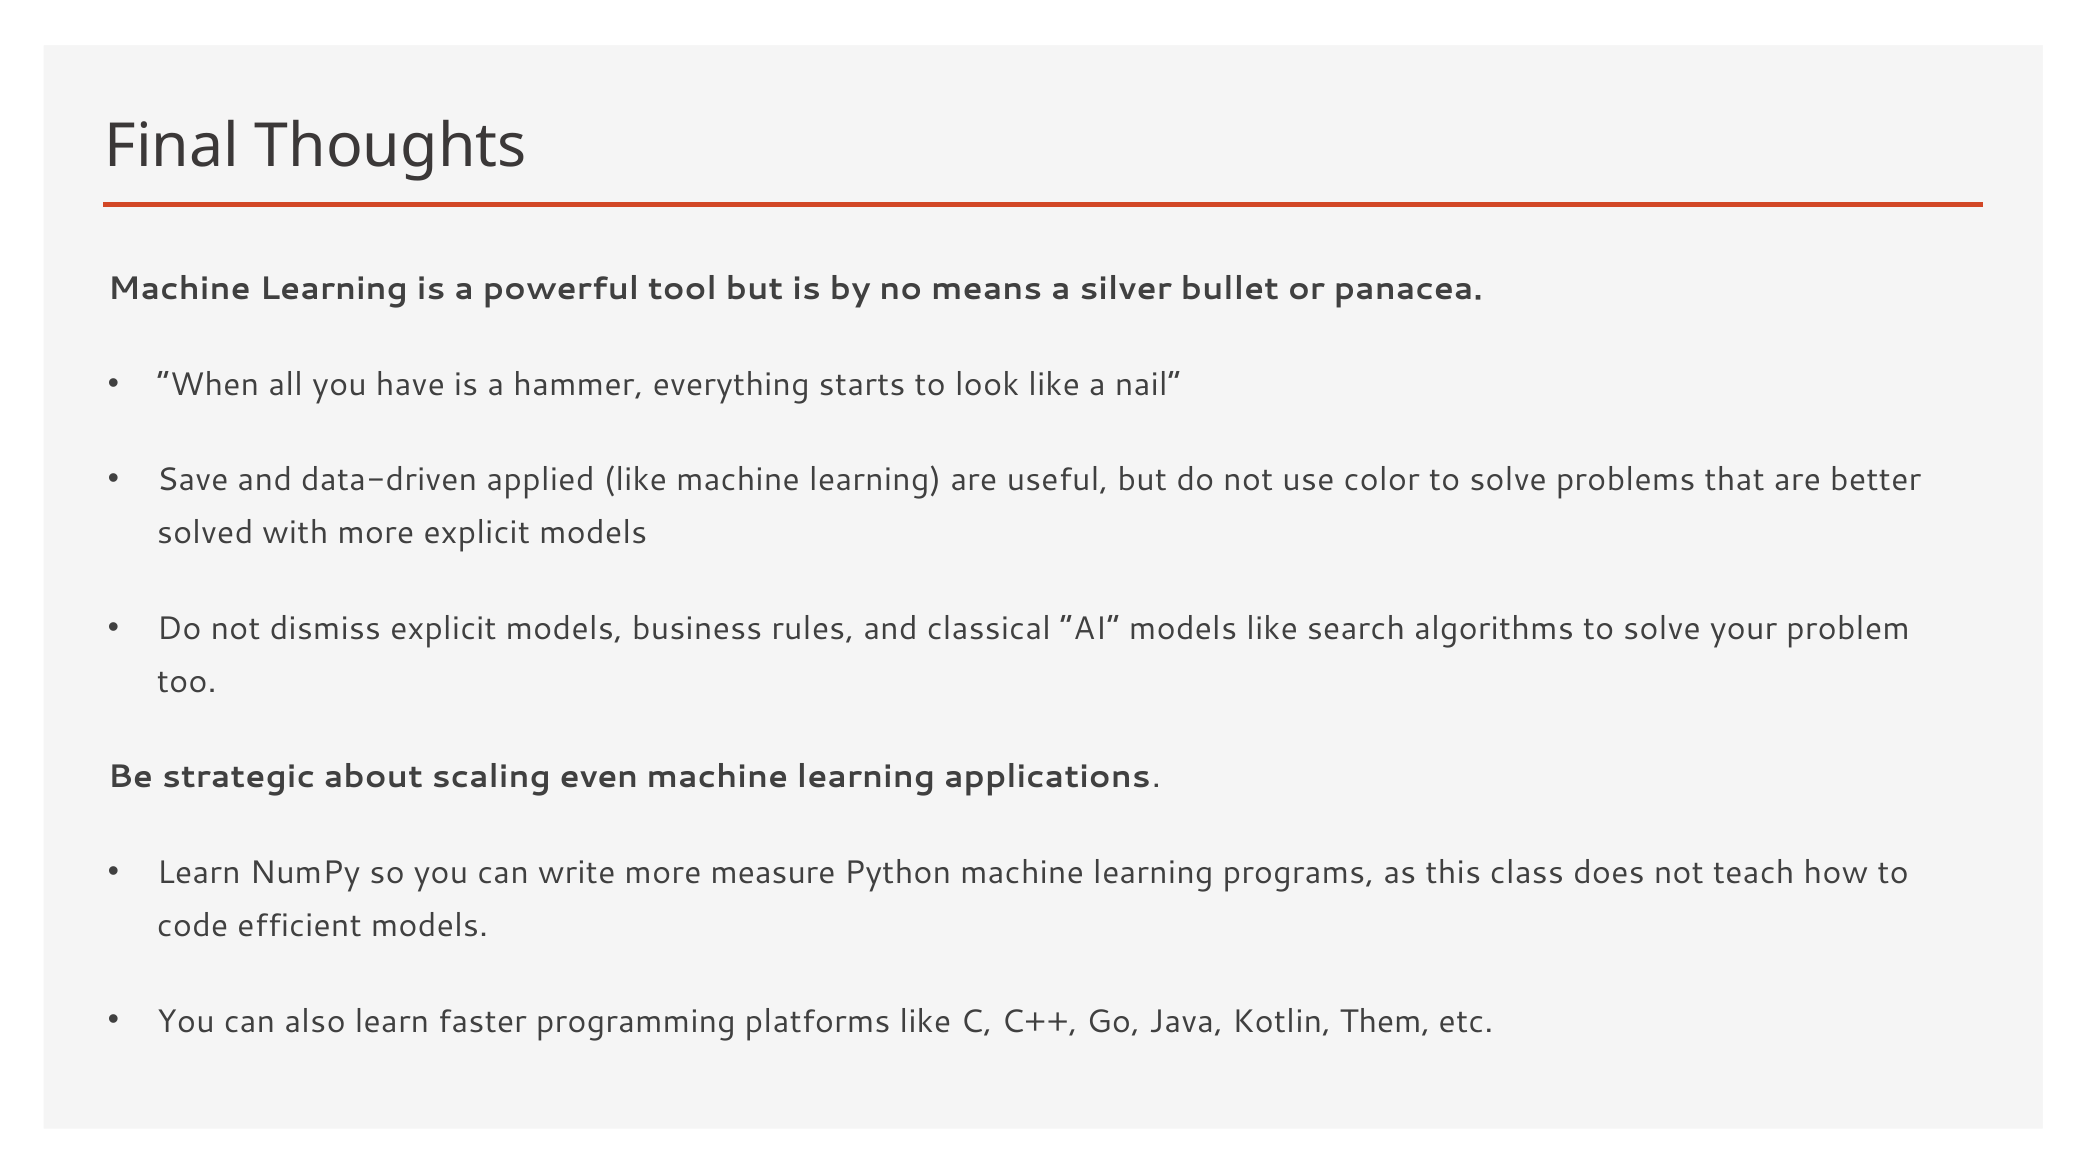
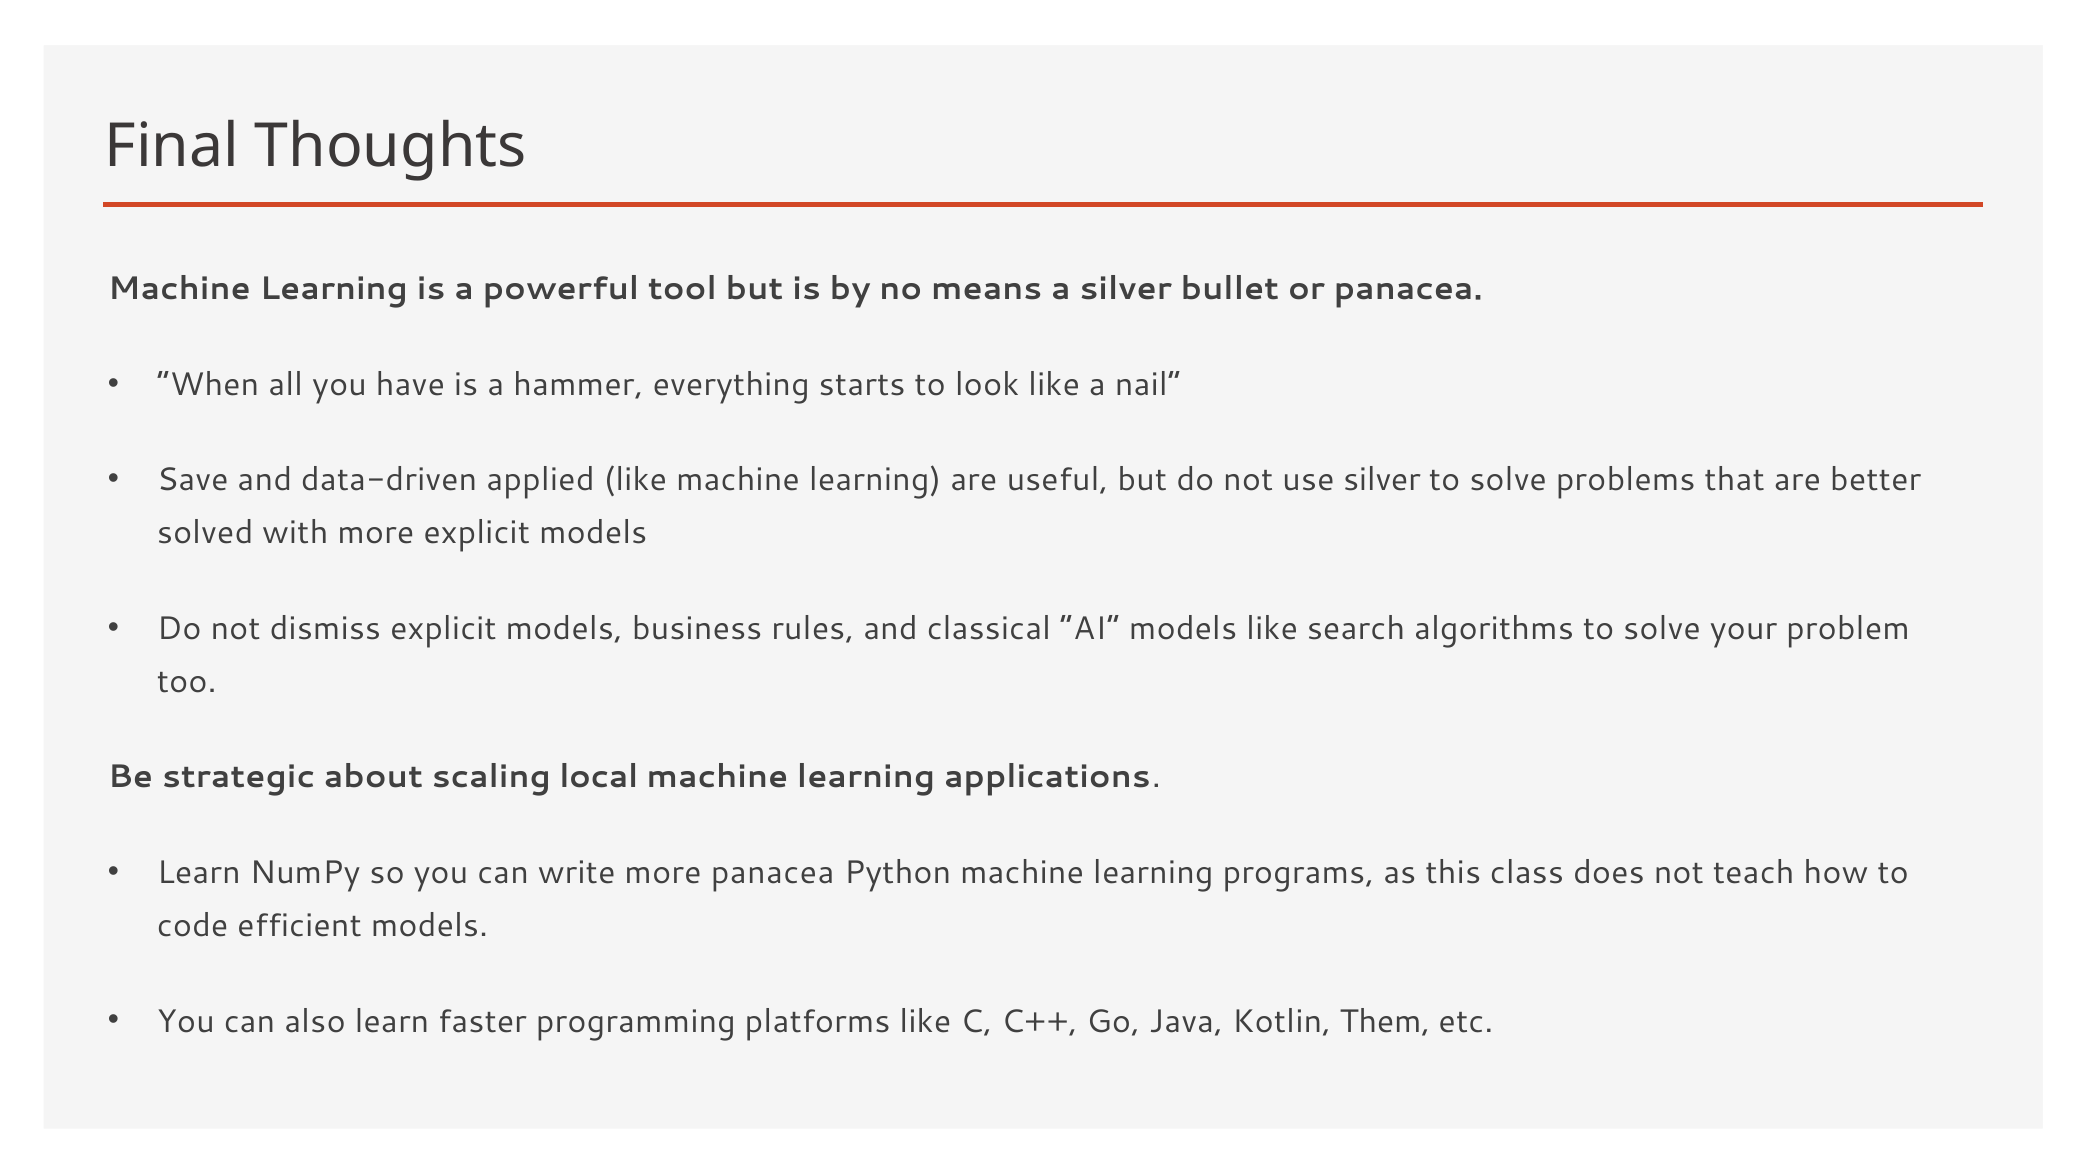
use color: color -> silver (1382, 480)
even: even -> local (599, 777)
more measure: measure -> panacea (773, 873)
